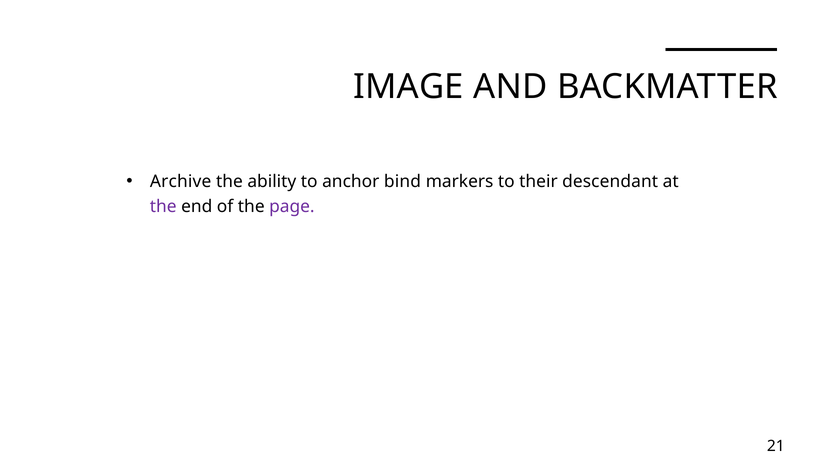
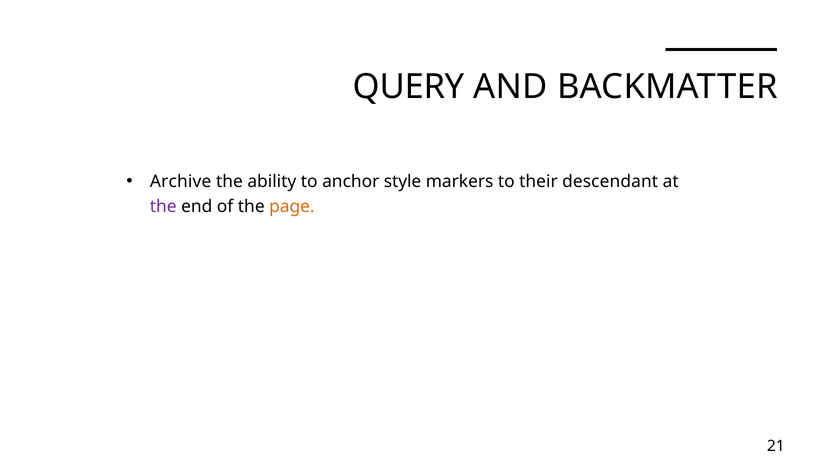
IMAGE: IMAGE -> QUERY (409, 87)
bind: bind -> style (403, 182)
page colour: purple -> orange (292, 207)
